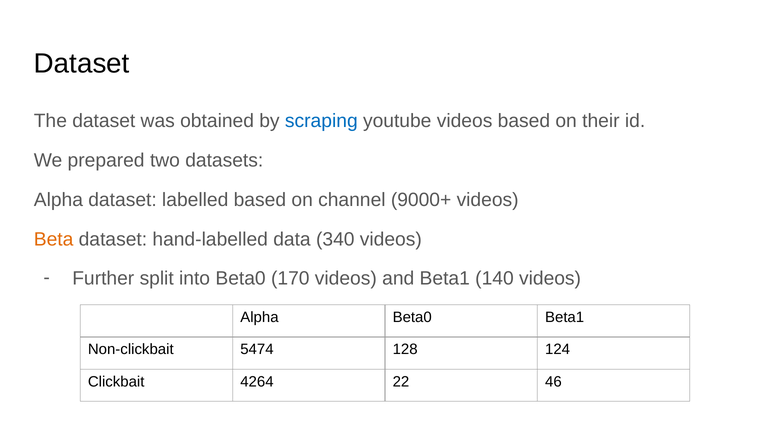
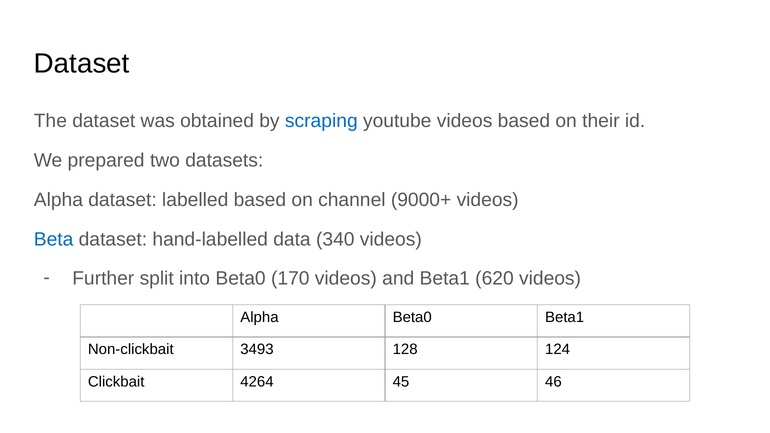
Beta colour: orange -> blue (54, 239)
140: 140 -> 620 (494, 279)
5474: 5474 -> 3493 (257, 350)
22: 22 -> 45 (401, 382)
